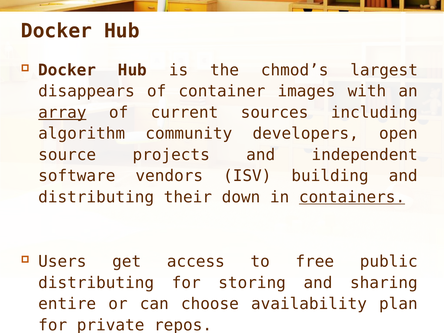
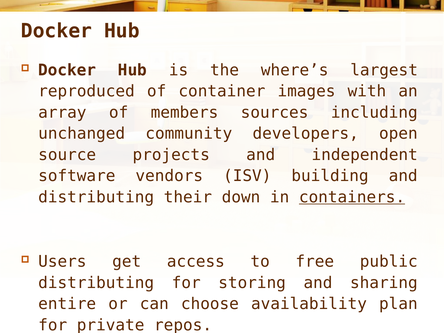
chmod’s: chmod’s -> where’s (295, 70)
disappears: disappears -> reproduced (86, 91)
array underline: present -> none (62, 112)
current: current -> members (184, 112)
algorithm: algorithm -> unchanged (82, 134)
